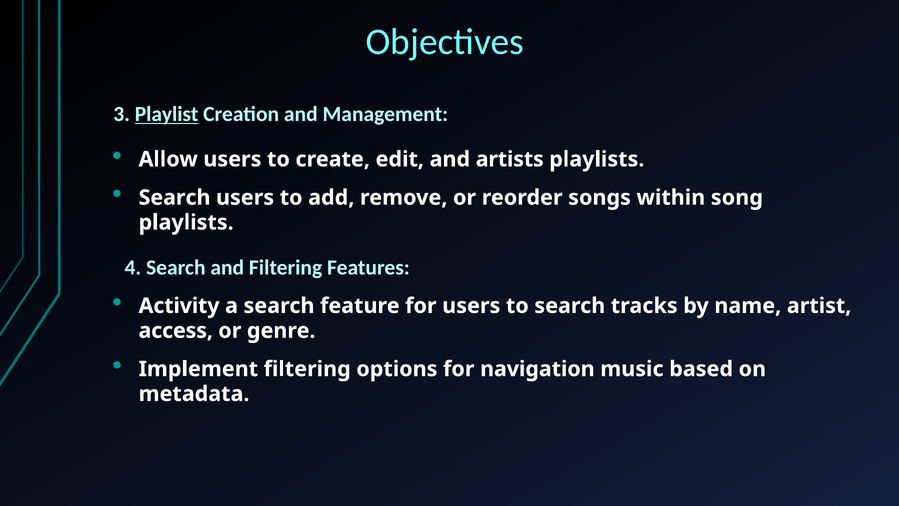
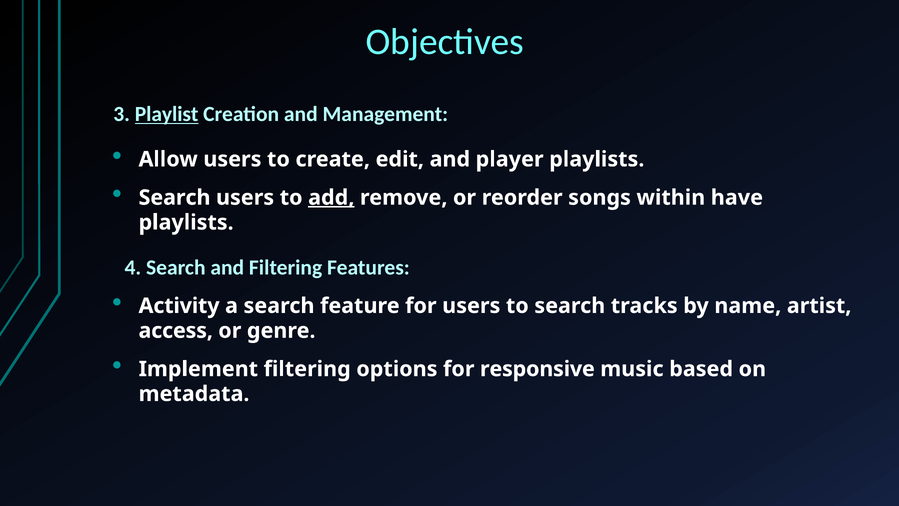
artists: artists -> player (510, 159)
add underline: none -> present (331, 198)
song: song -> have (737, 198)
navigation: navigation -> responsive (537, 369)
